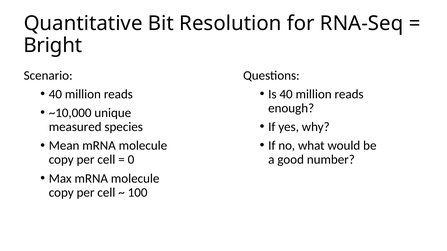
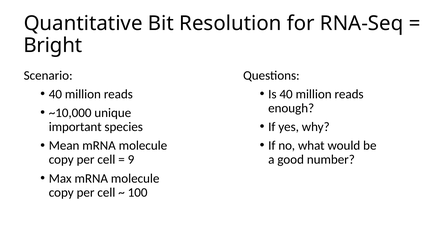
measured: measured -> important (75, 127)
0: 0 -> 9 (131, 160)
